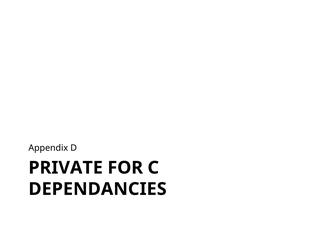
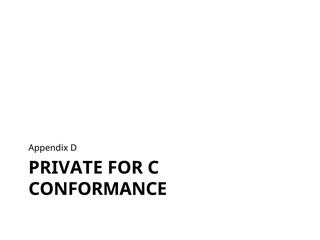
DEPENDANCIES: DEPENDANCIES -> CONFORMANCE (98, 189)
